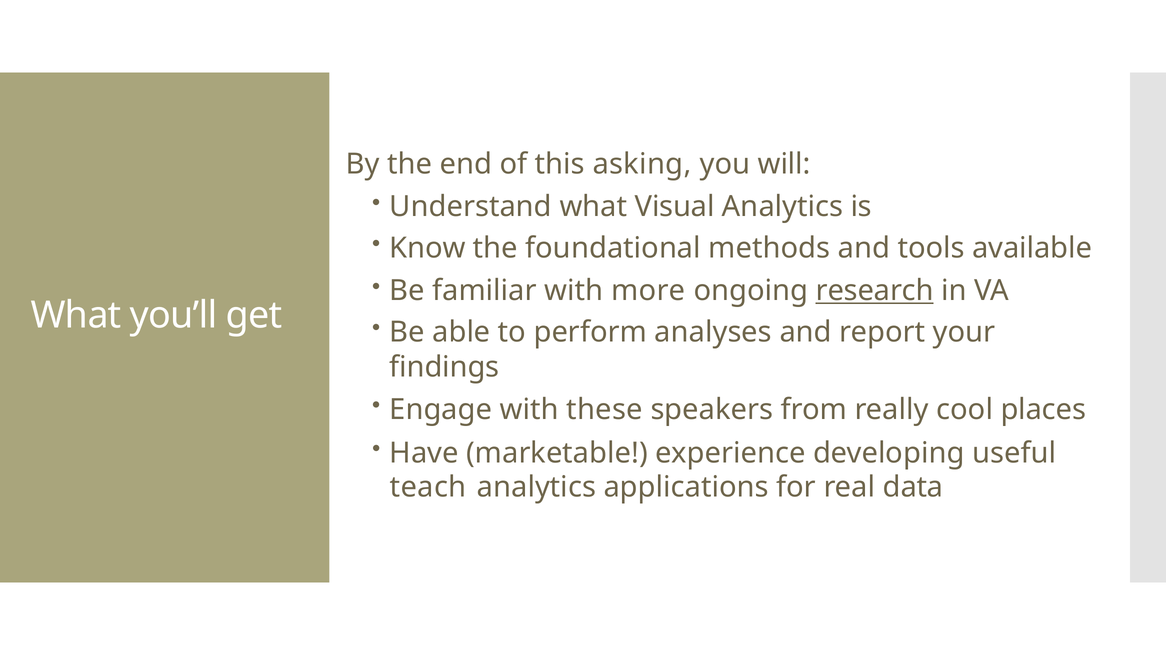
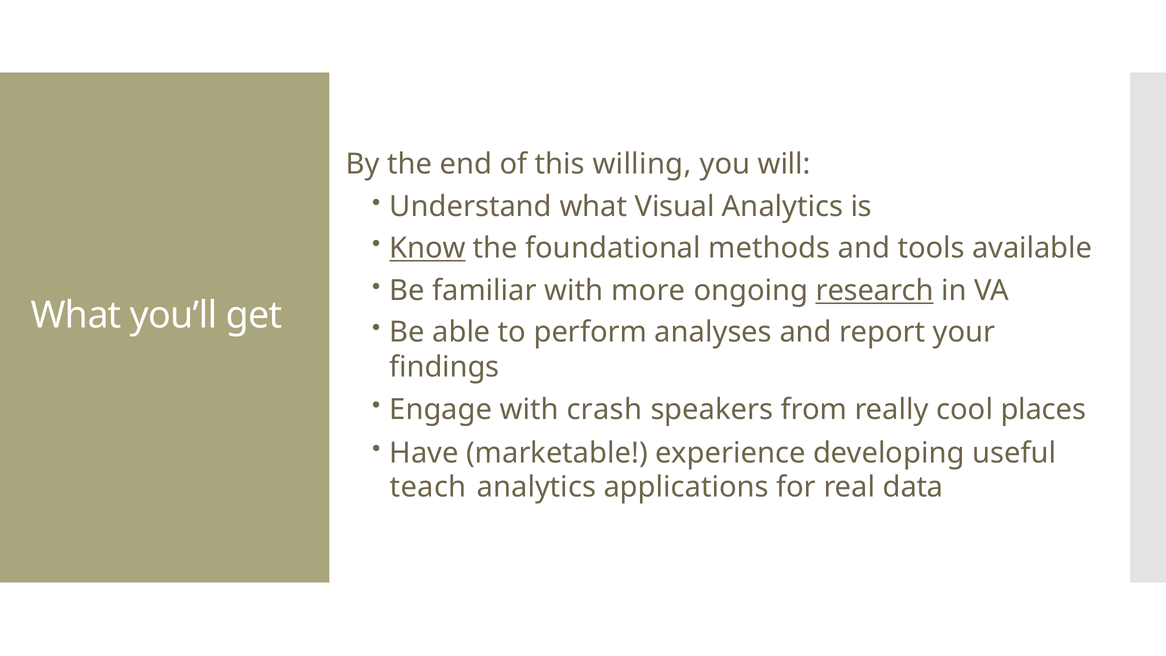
asking: asking -> willing (642, 164)
Know underline: none -> present (427, 248)
these: these -> crash (604, 409)
